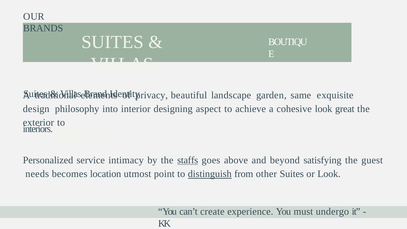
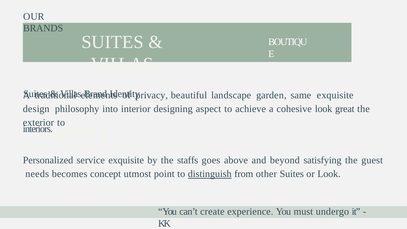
service intimacy: intimacy -> exquisite (126, 160)
staffs underline: present -> none (188, 160)
location: location -> concept (106, 174)
